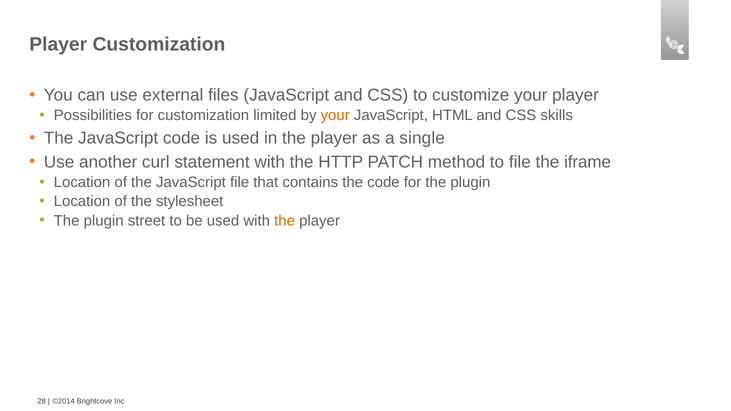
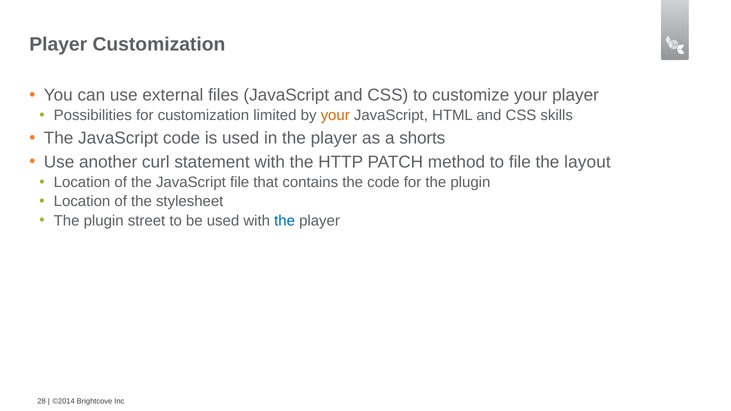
single: single -> shorts (422, 138)
iframe: iframe -> layout (587, 162)
the colour: orange -> blue (285, 221)
